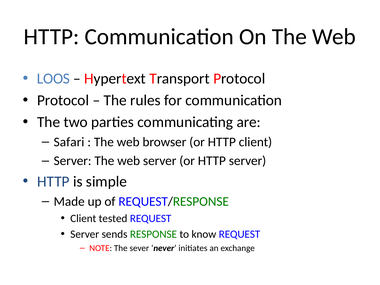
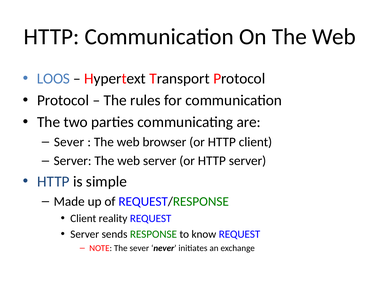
Safari: Safari -> Sever (69, 142)
tested: tested -> reality (113, 218)
